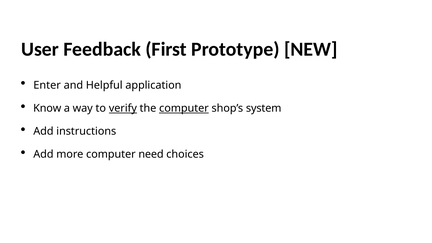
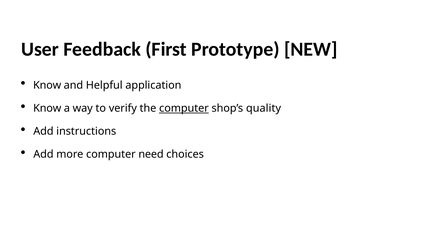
Enter: Enter -> Know (47, 85)
verify underline: present -> none (123, 108)
system: system -> quality (264, 108)
